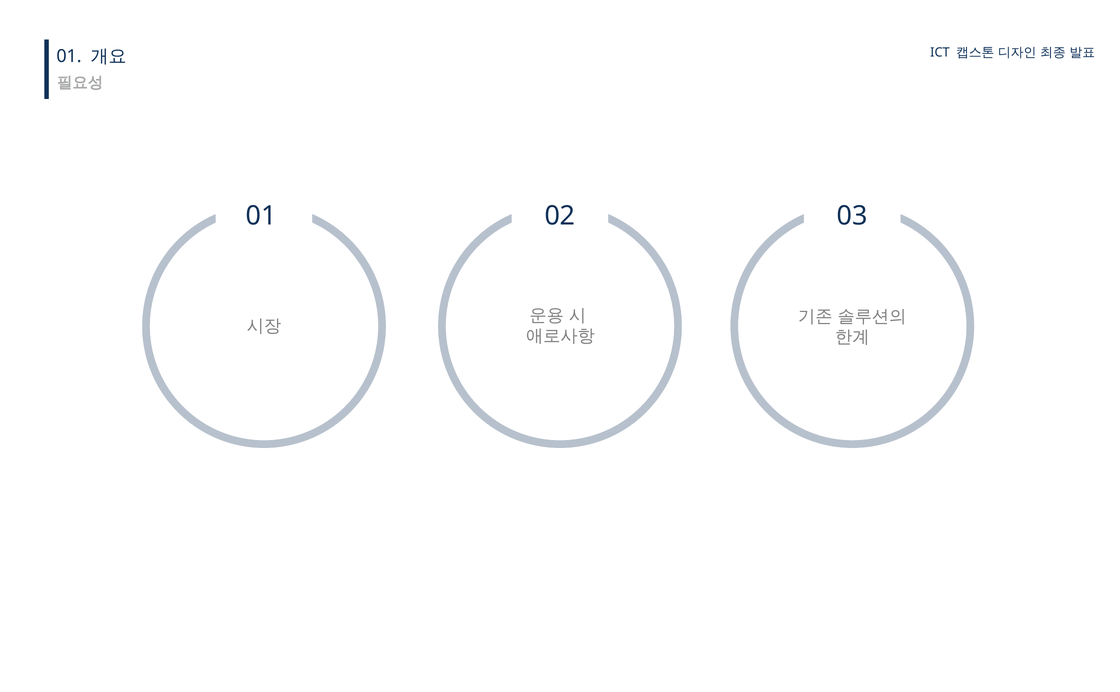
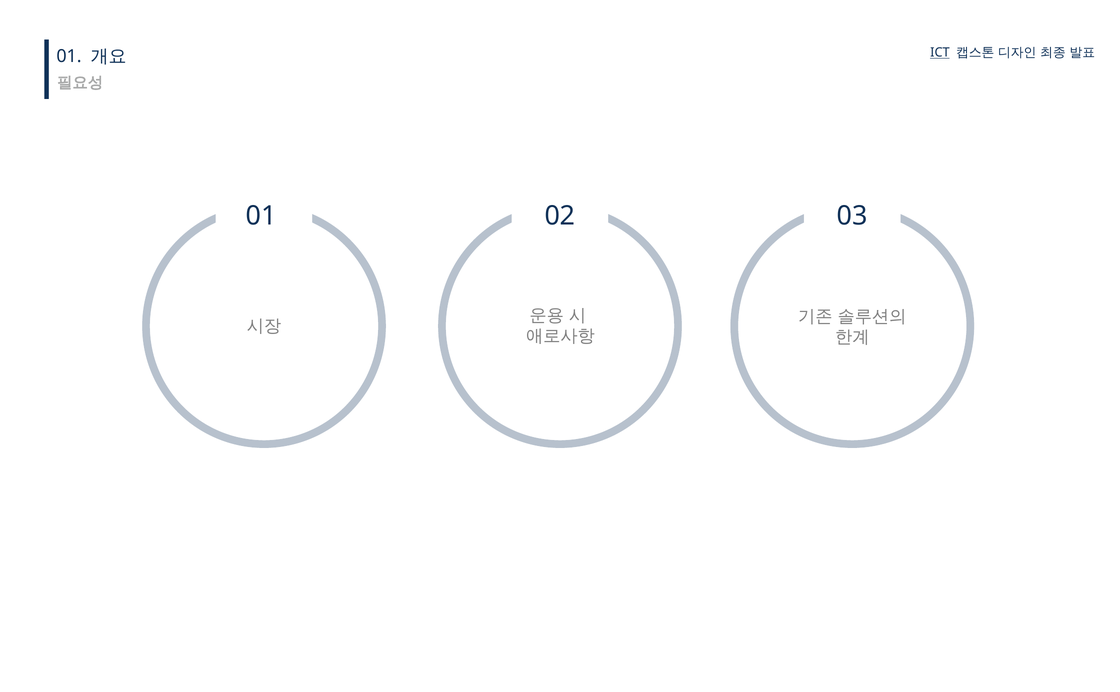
ICT underline: none -> present (940, 53)
